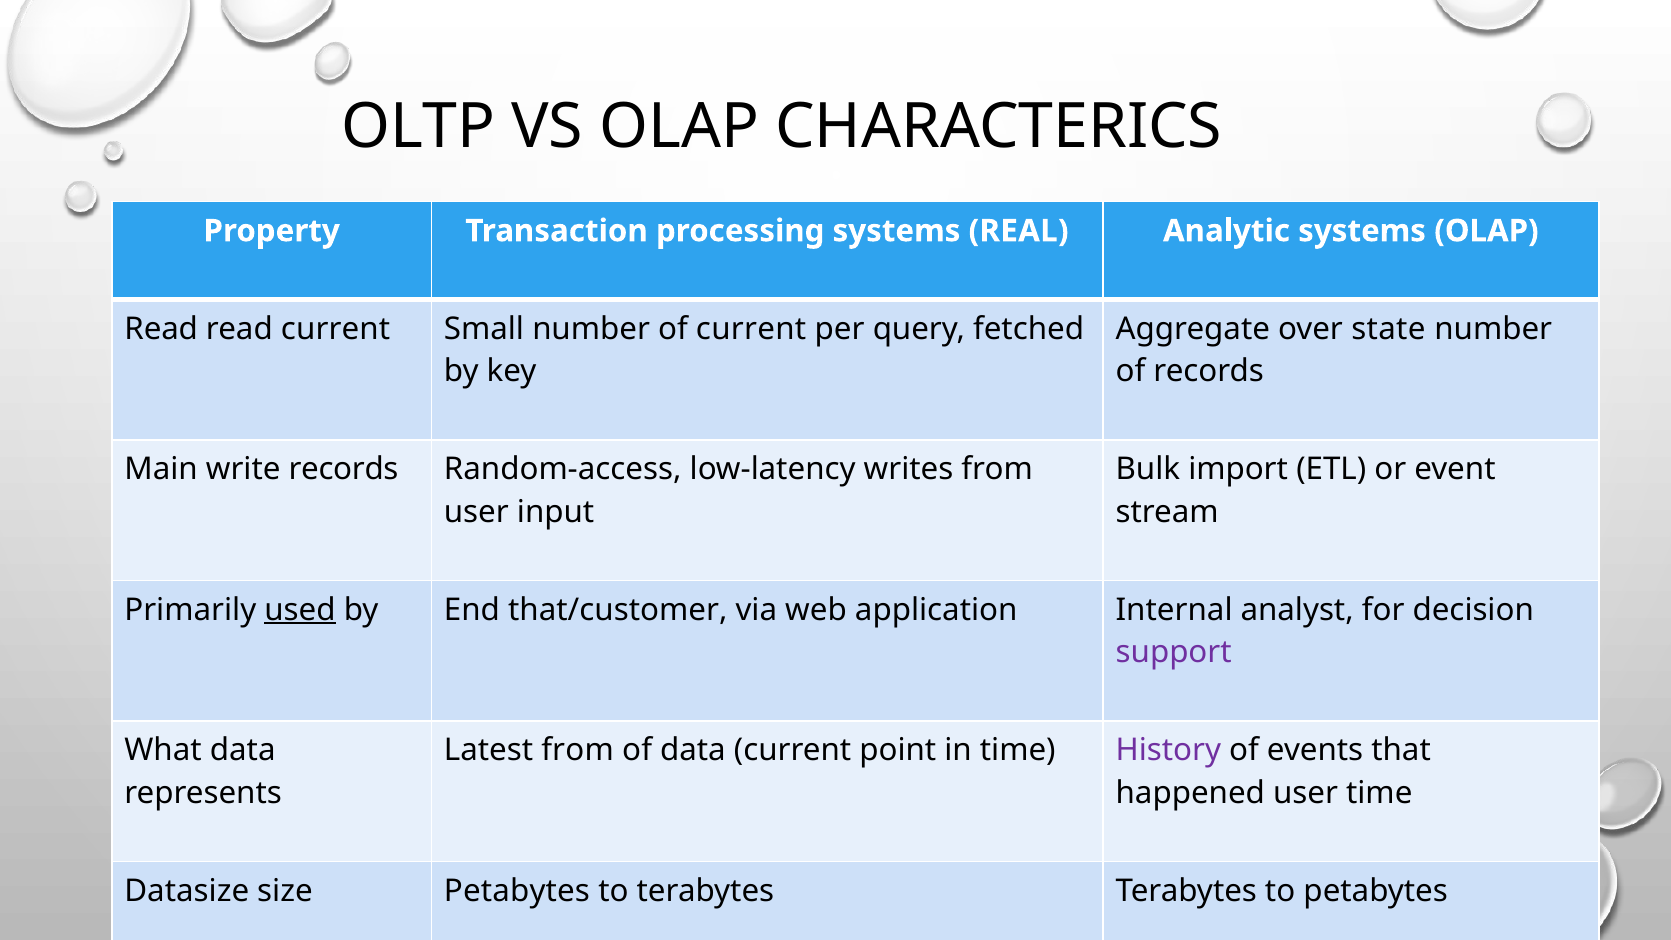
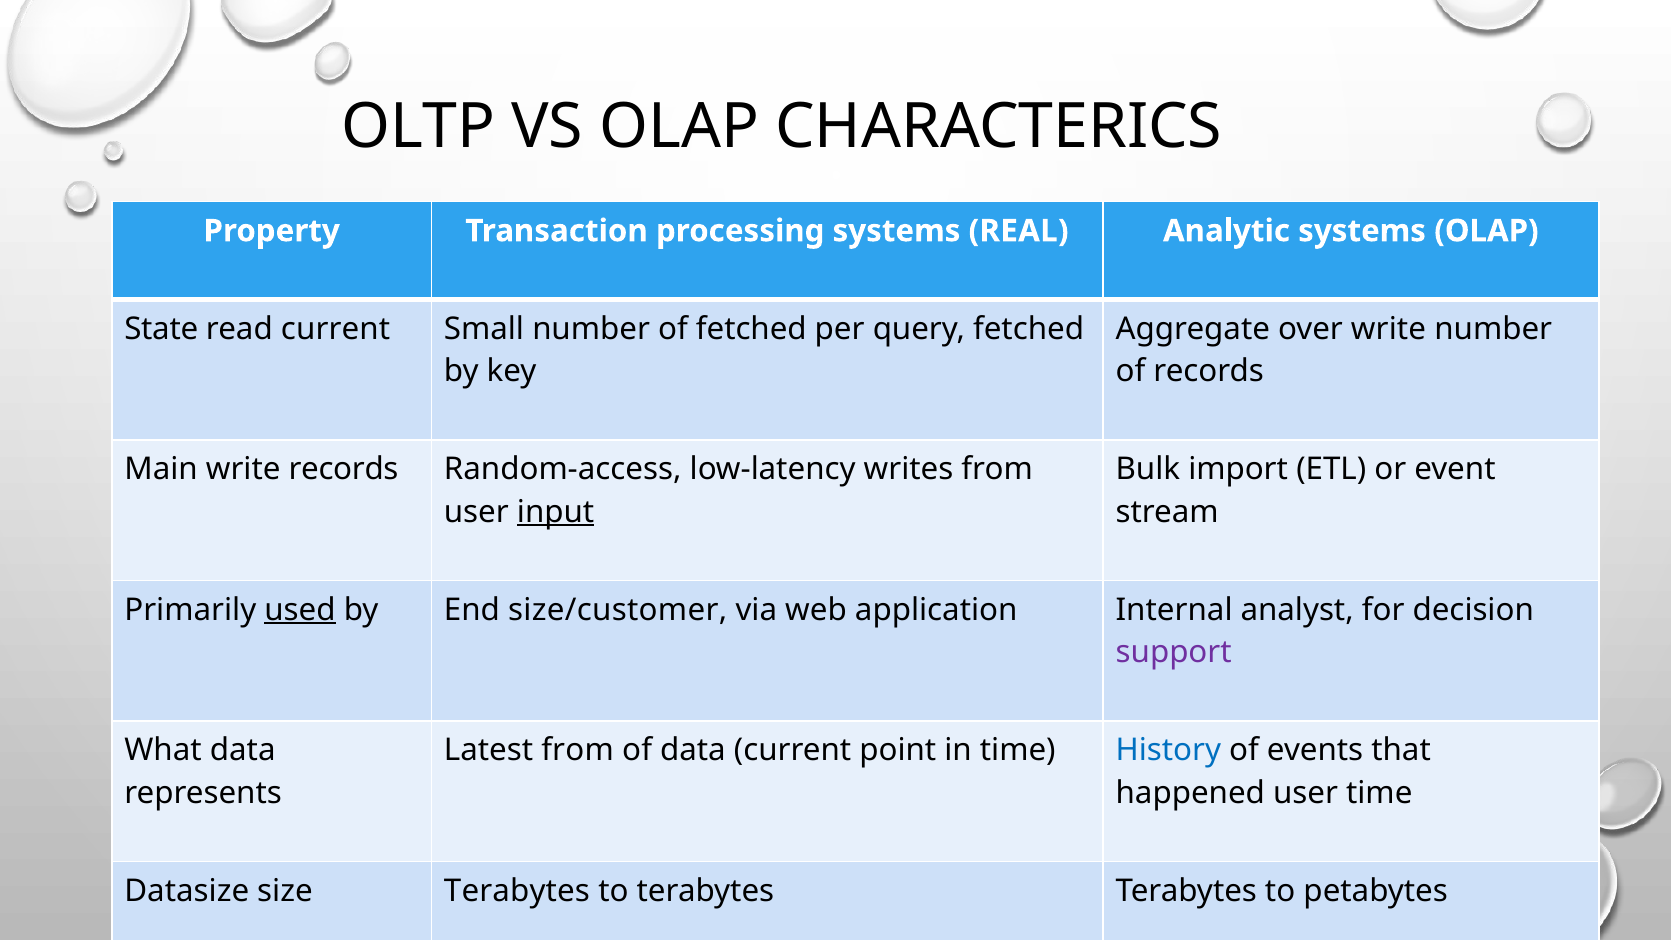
Read: Read -> State (161, 329)
of current: current -> fetched (751, 329)
over state: state -> write (1389, 329)
input underline: none -> present (556, 512)
that/customer: that/customer -> size/customer (618, 610)
History colour: purple -> blue (1168, 750)
size Petabytes: Petabytes -> Terabytes (517, 891)
